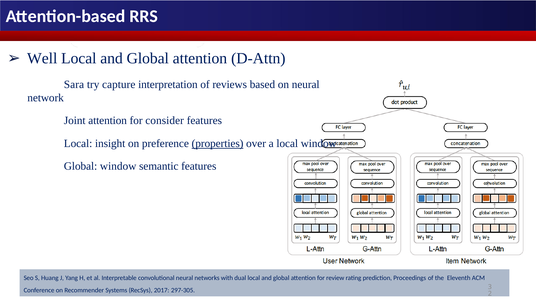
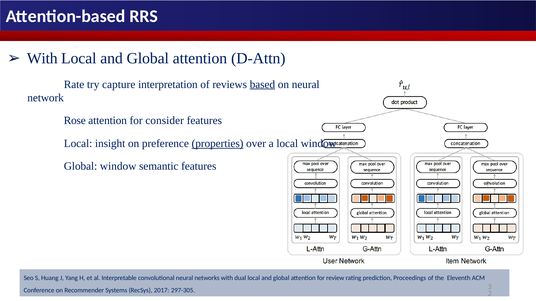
Well: Well -> With (42, 58)
Sara: Sara -> Rate (74, 84)
based underline: none -> present (262, 84)
Joint: Joint -> Rose (75, 121)
